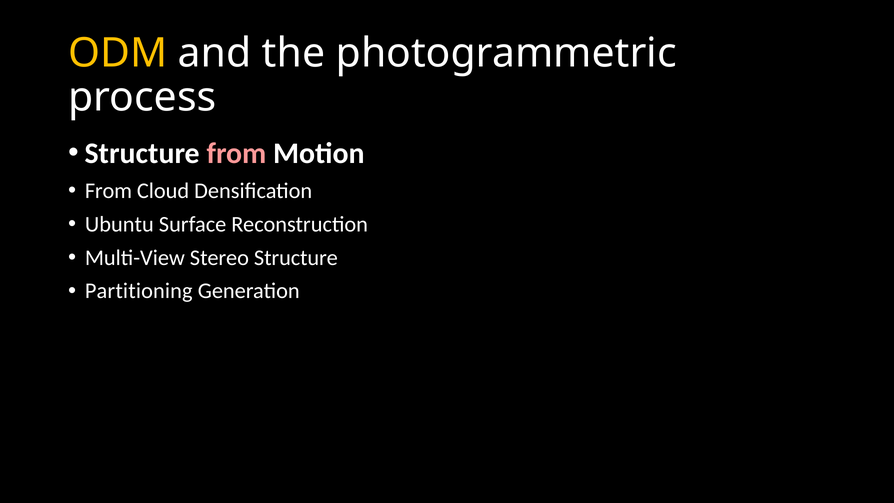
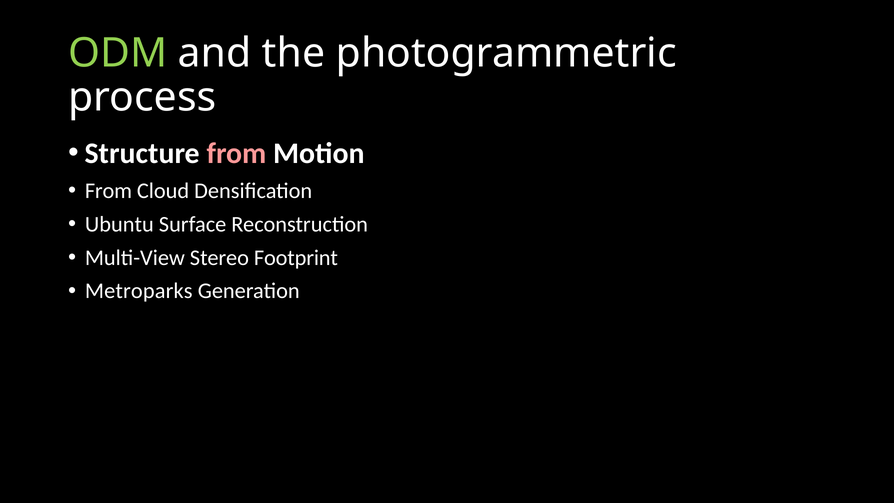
ODM colour: yellow -> light green (118, 53)
Stereo Structure: Structure -> Footprint (296, 258)
Partitioning: Partitioning -> Metroparks (139, 291)
